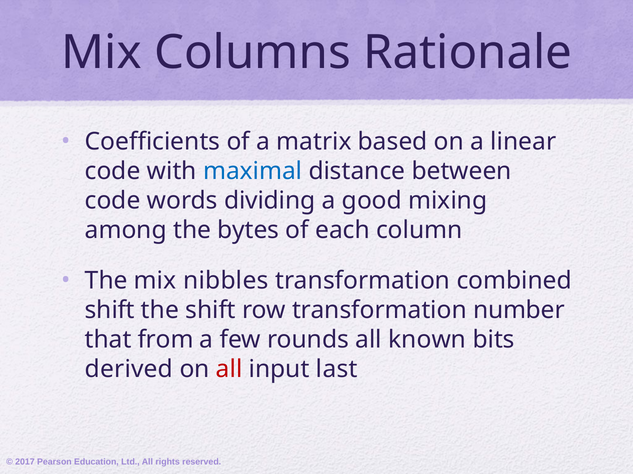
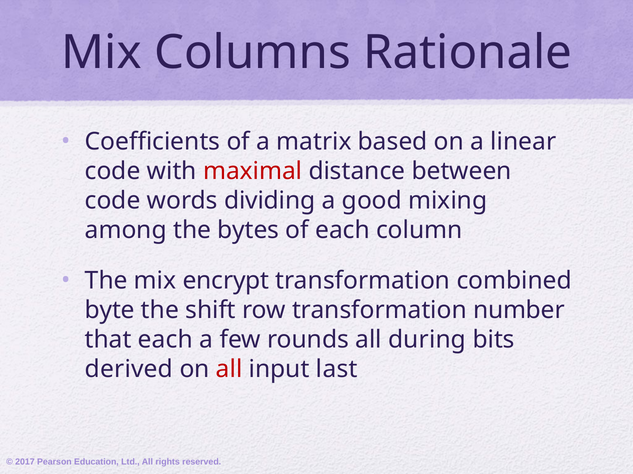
maximal colour: blue -> red (253, 171)
nibbles: nibbles -> encrypt (226, 281)
shift: shift -> byte (110, 311)
that from: from -> each (165, 340)
known: known -> during (427, 340)
